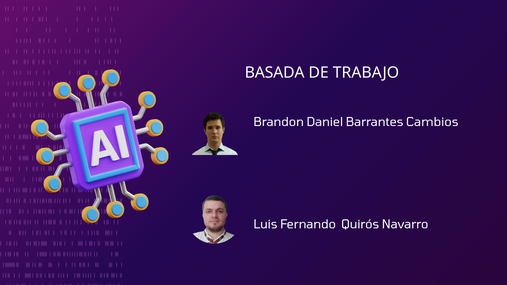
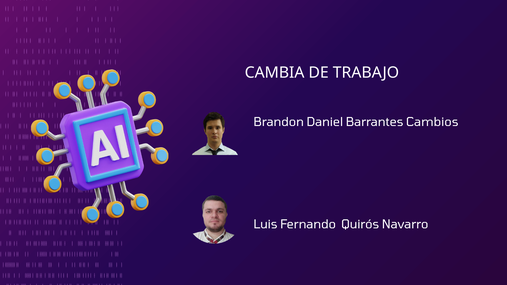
BASADA: BASADA -> CAMBIA (275, 73)
